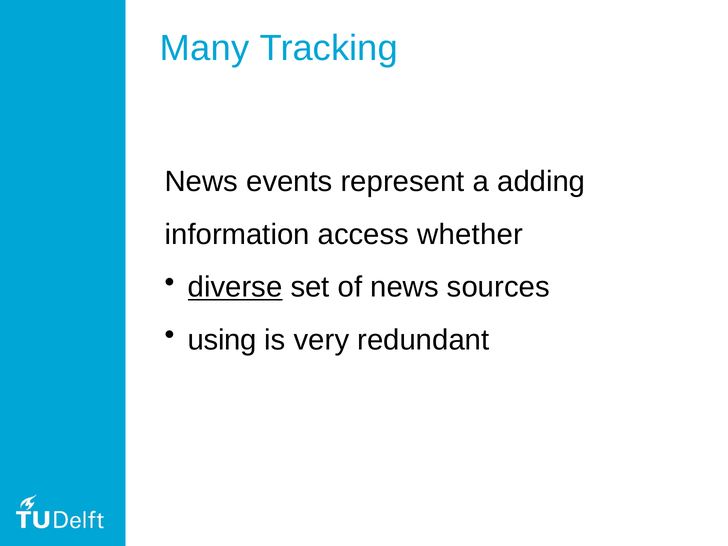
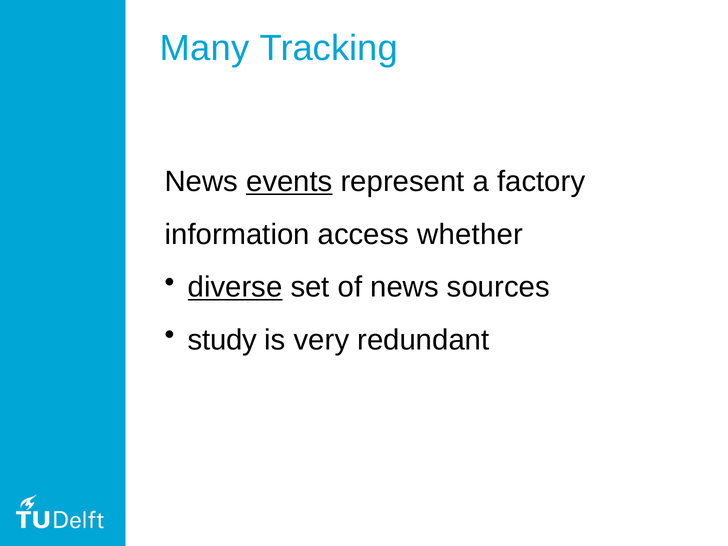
events underline: none -> present (289, 182)
adding: adding -> factory (541, 182)
using: using -> study (222, 340)
